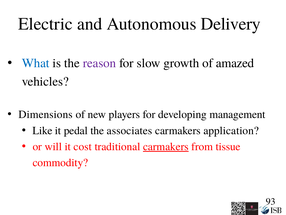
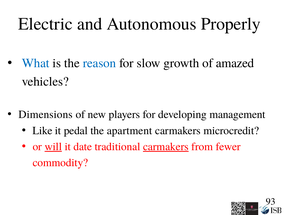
Delivery: Delivery -> Properly (231, 24)
reason colour: purple -> blue (100, 63)
associates: associates -> apartment (130, 130)
application: application -> microcredit (231, 130)
will underline: none -> present (53, 146)
cost: cost -> date (83, 146)
tissue: tissue -> fewer (228, 146)
